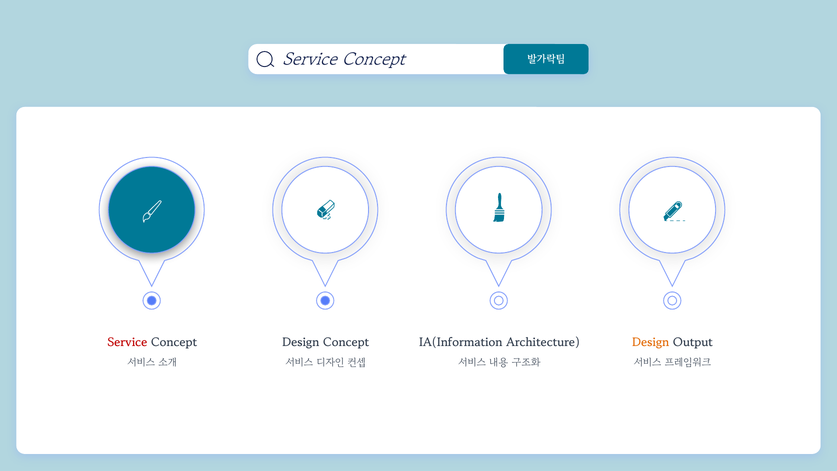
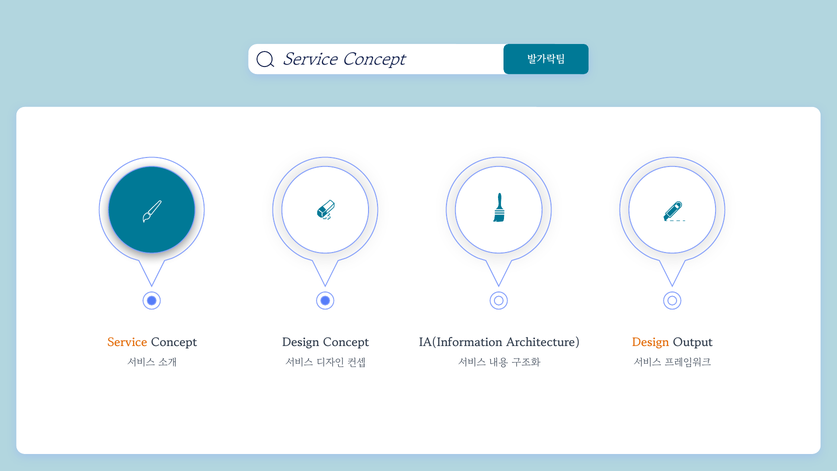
Service colour: red -> orange (127, 343)
